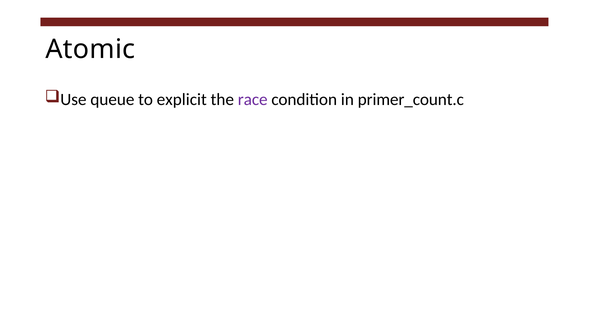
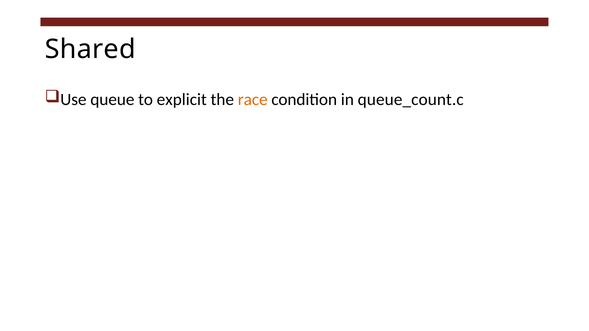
Atomic: Atomic -> Shared (90, 49)
race colour: purple -> orange (253, 100)
primer_count.c: primer_count.c -> queue_count.c (411, 100)
